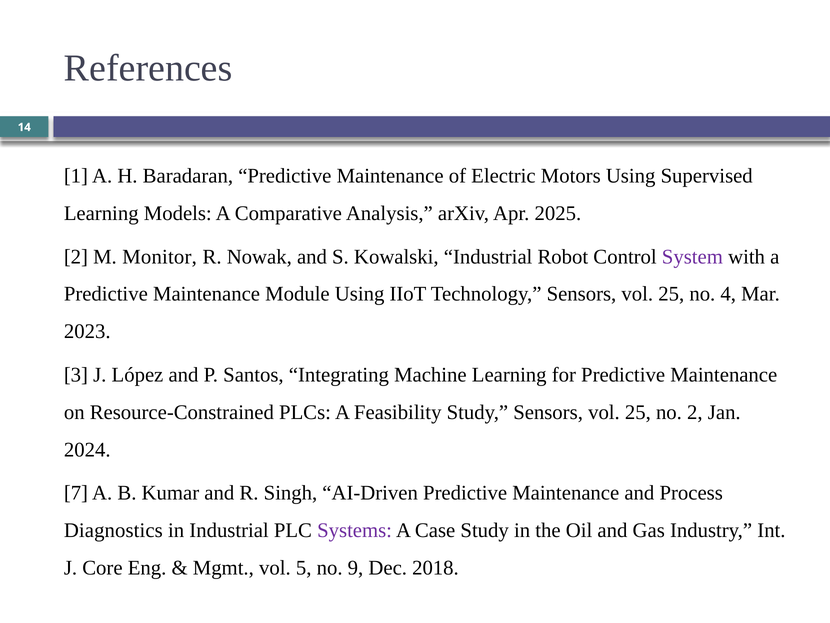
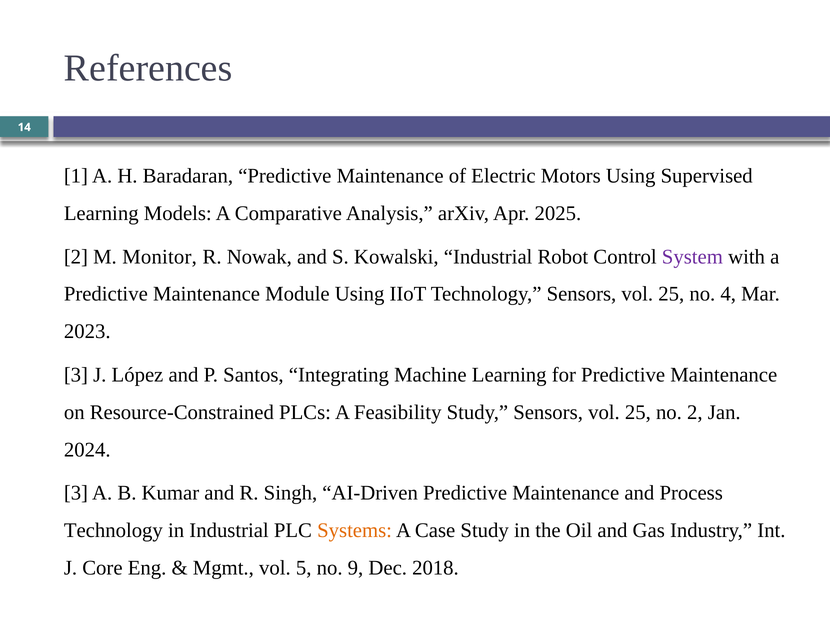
7: 7 -> 3 (76, 493)
Diagnostics: Diagnostics -> Technology (113, 530)
Systems colour: purple -> orange (355, 530)
